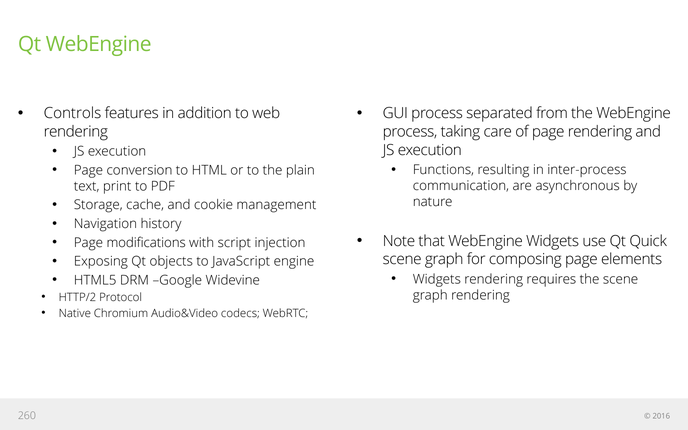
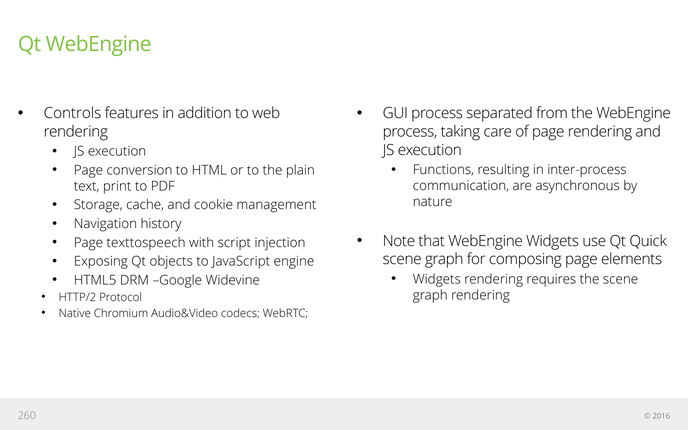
modifications: modifications -> texttospeech (146, 243)
